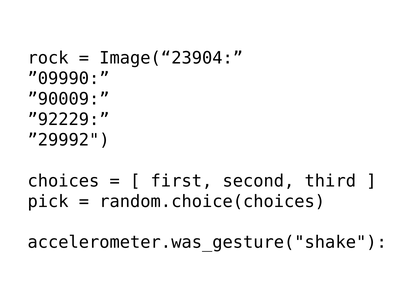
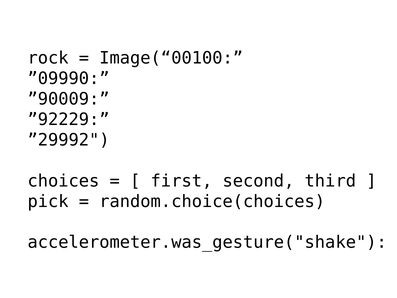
Image(“23904: Image(“23904 -> Image(“00100 (171, 58)
